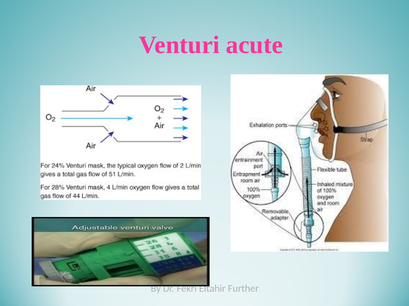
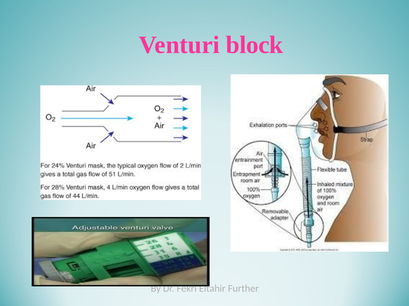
acute: acute -> block (255, 45)
